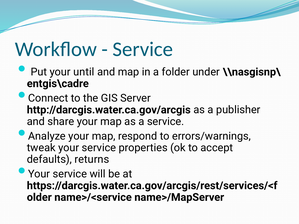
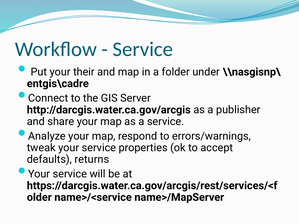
until: until -> their (84, 72)
